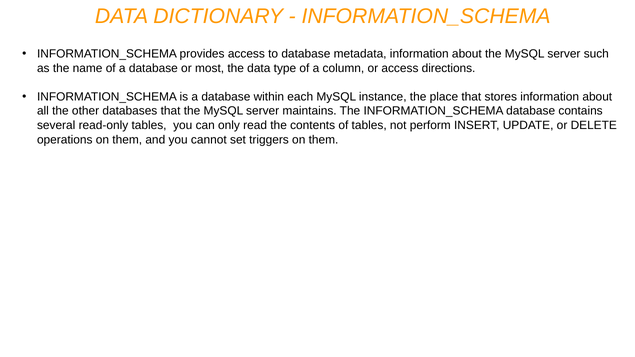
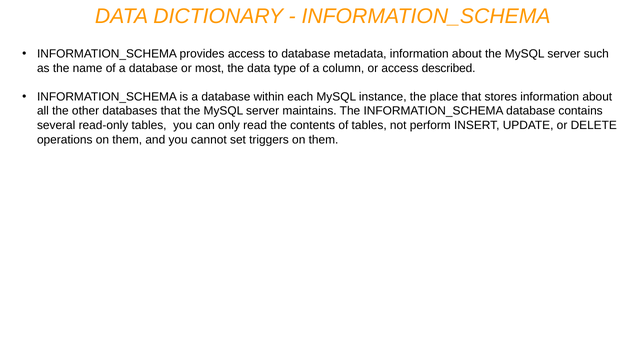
directions: directions -> described (449, 68)
